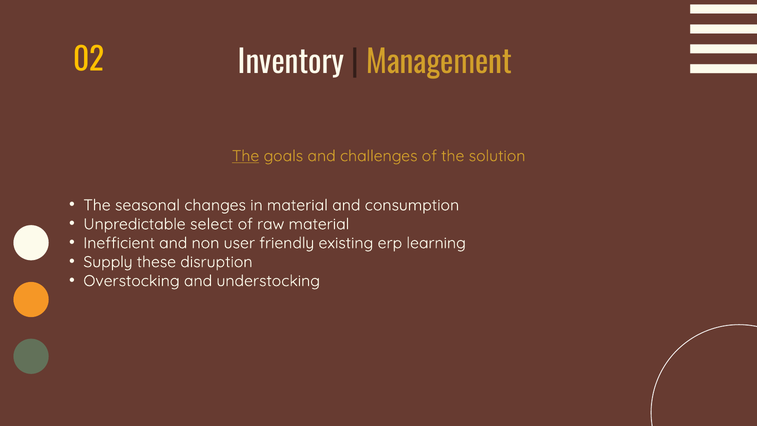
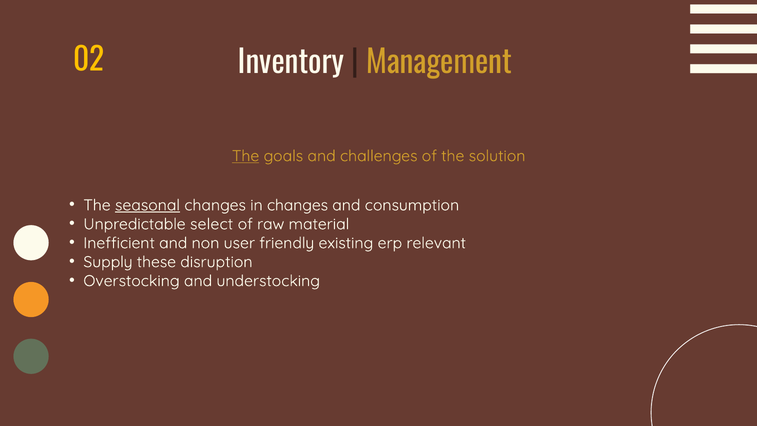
seasonal underline: none -> present (148, 205)
in material: material -> changes (297, 205)
learning: learning -> relevant (436, 243)
